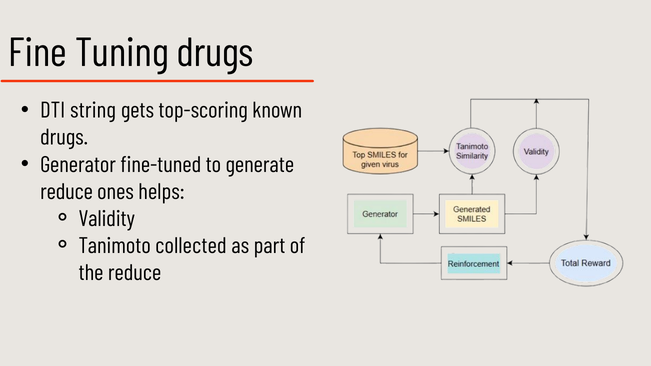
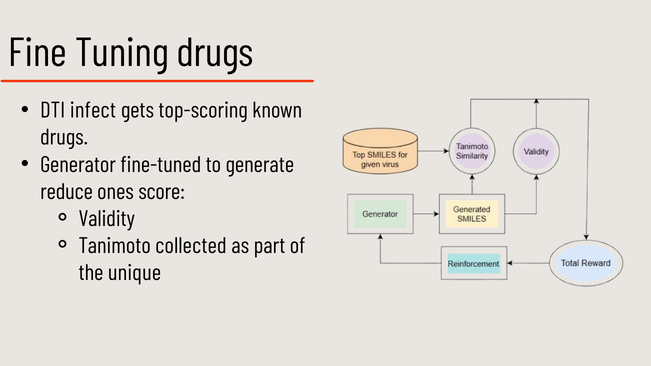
string: string -> infect (93, 110)
helps: helps -> score (162, 192)
the reduce: reduce -> unique (135, 273)
